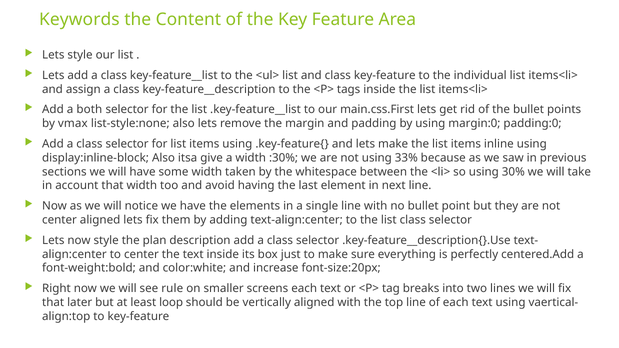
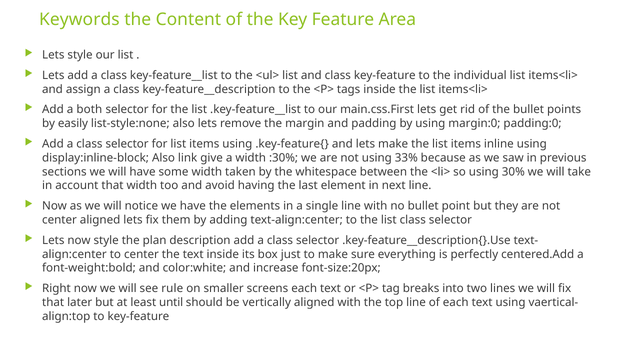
vmax: vmax -> easily (73, 124)
itsa: itsa -> link (188, 158)
loop: loop -> until (171, 303)
